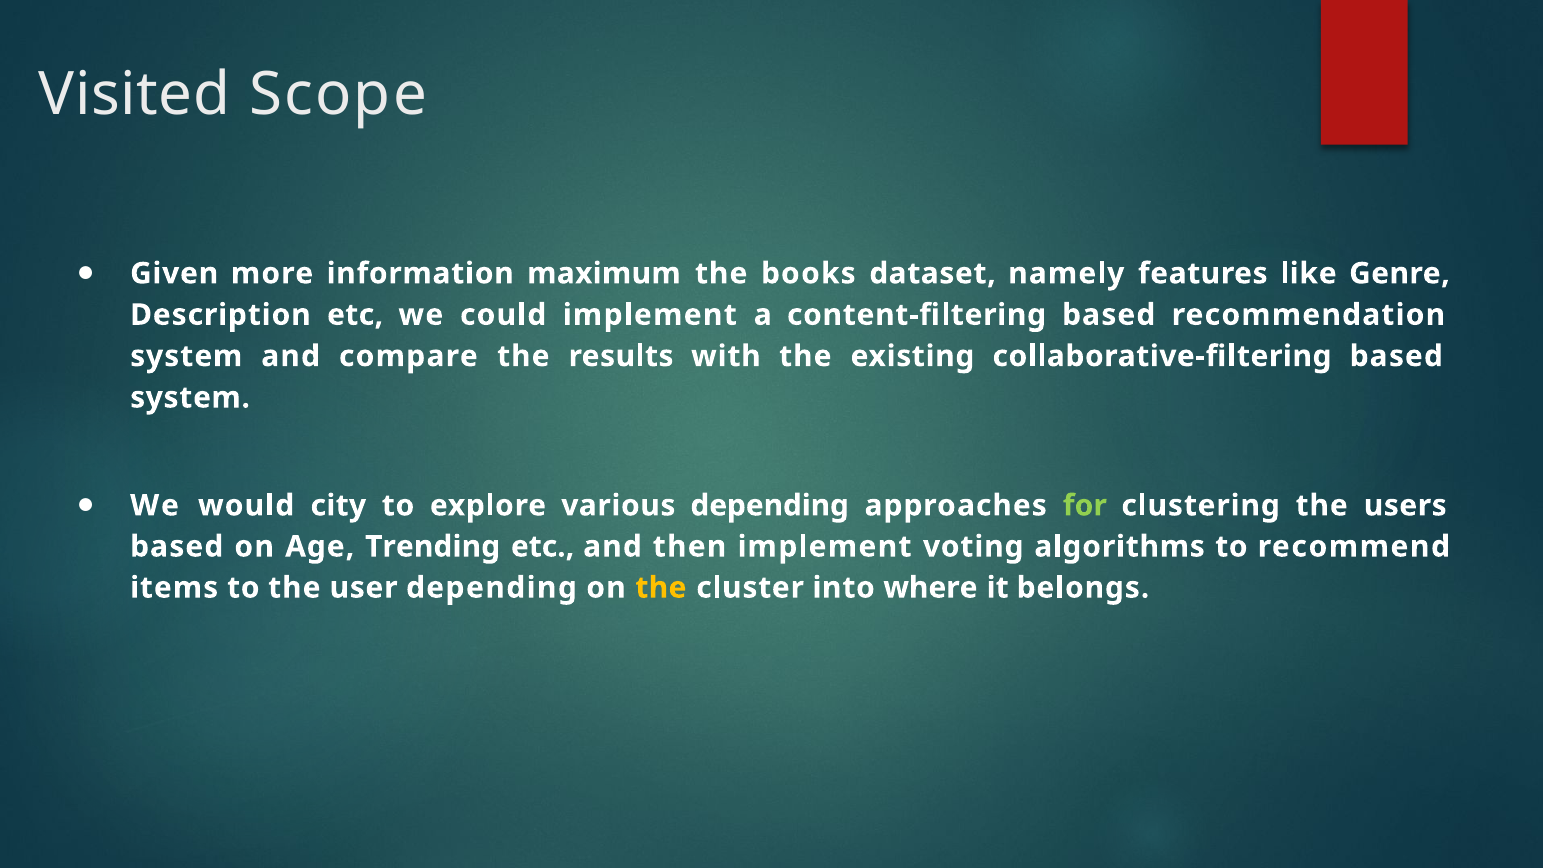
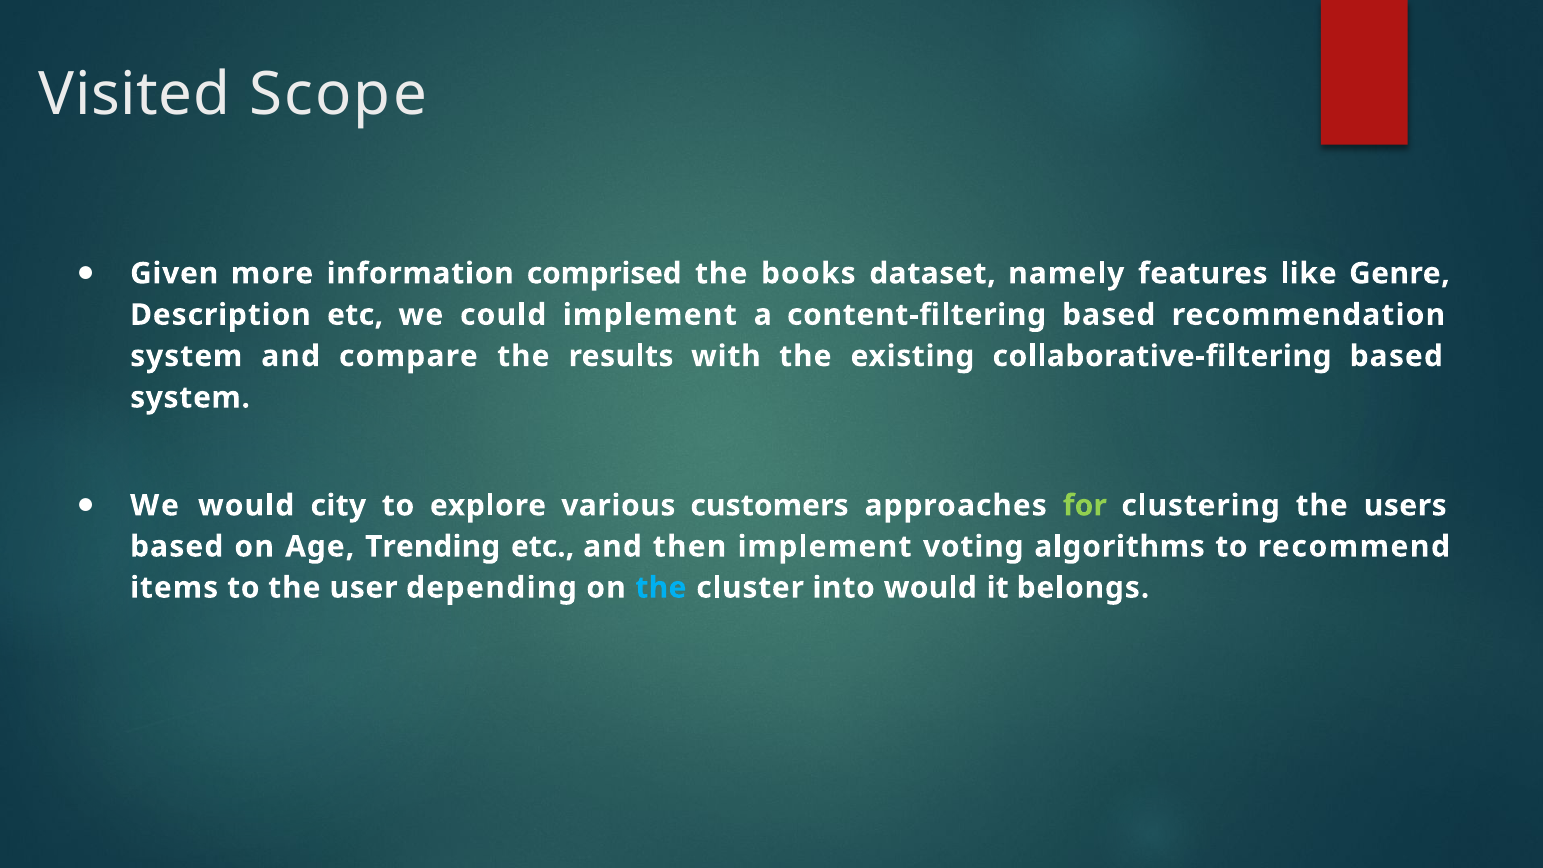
maximum: maximum -> comprised (604, 273)
various depending: depending -> customers (770, 506)
the colour: yellow -> light blue (661, 588)
into where: where -> would (930, 588)
